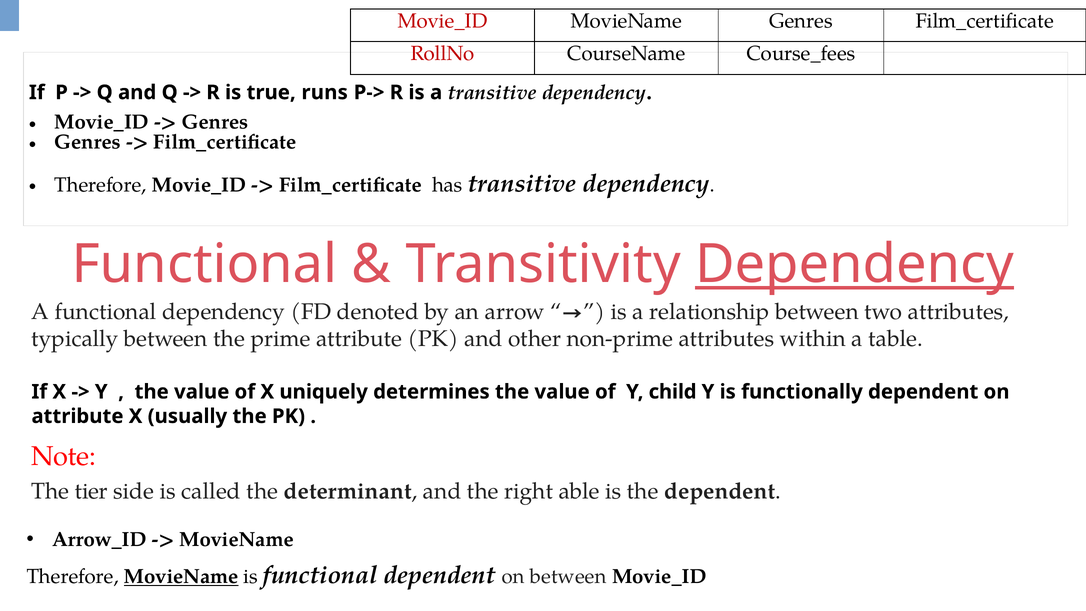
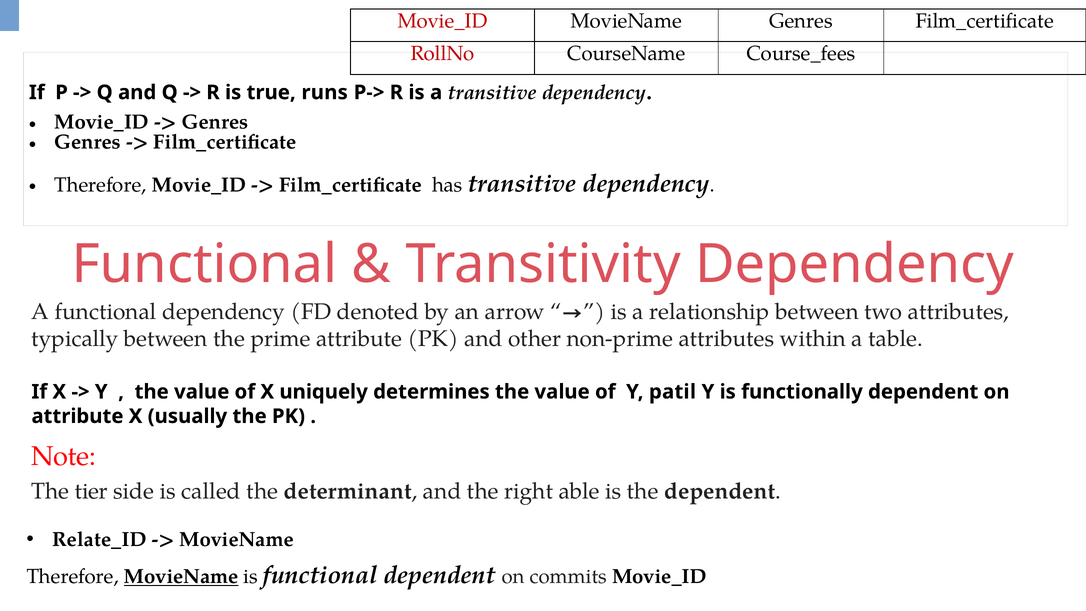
Dependency underline: present -> none (855, 264)
child: child -> patil (672, 392)
Arrow_ID: Arrow_ID -> Relate_ID (99, 540)
on between: between -> commits (568, 577)
